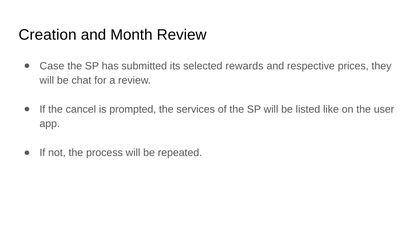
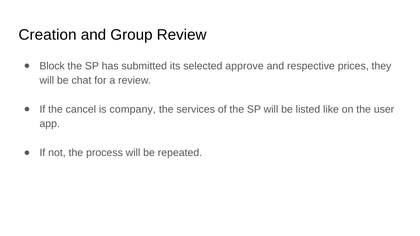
Month: Month -> Group (131, 35)
Case: Case -> Block (52, 66)
rewards: rewards -> approve (244, 66)
prompted: prompted -> company (133, 110)
